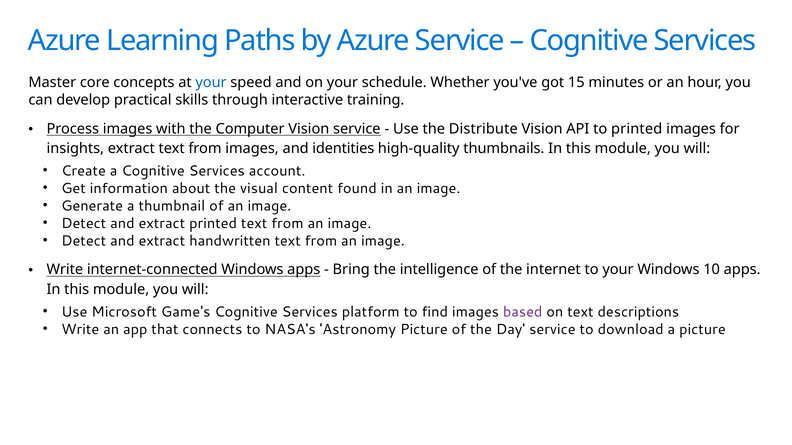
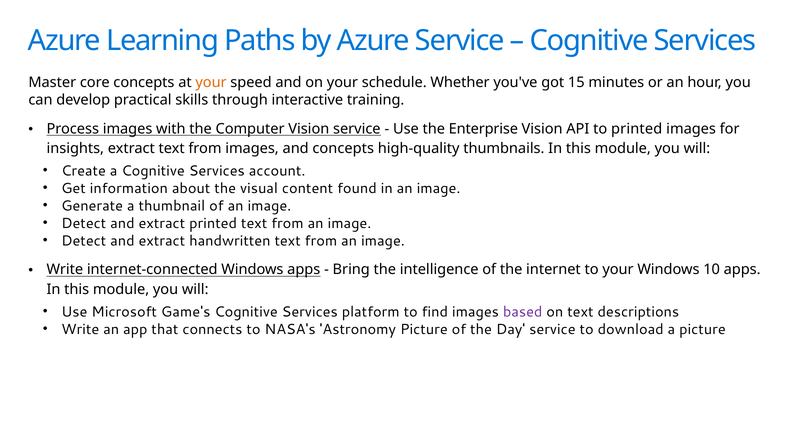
your colour: blue -> orange (211, 83)
Distribute: Distribute -> Enterprise (483, 129)
and identities: identities -> concepts (343, 149)
